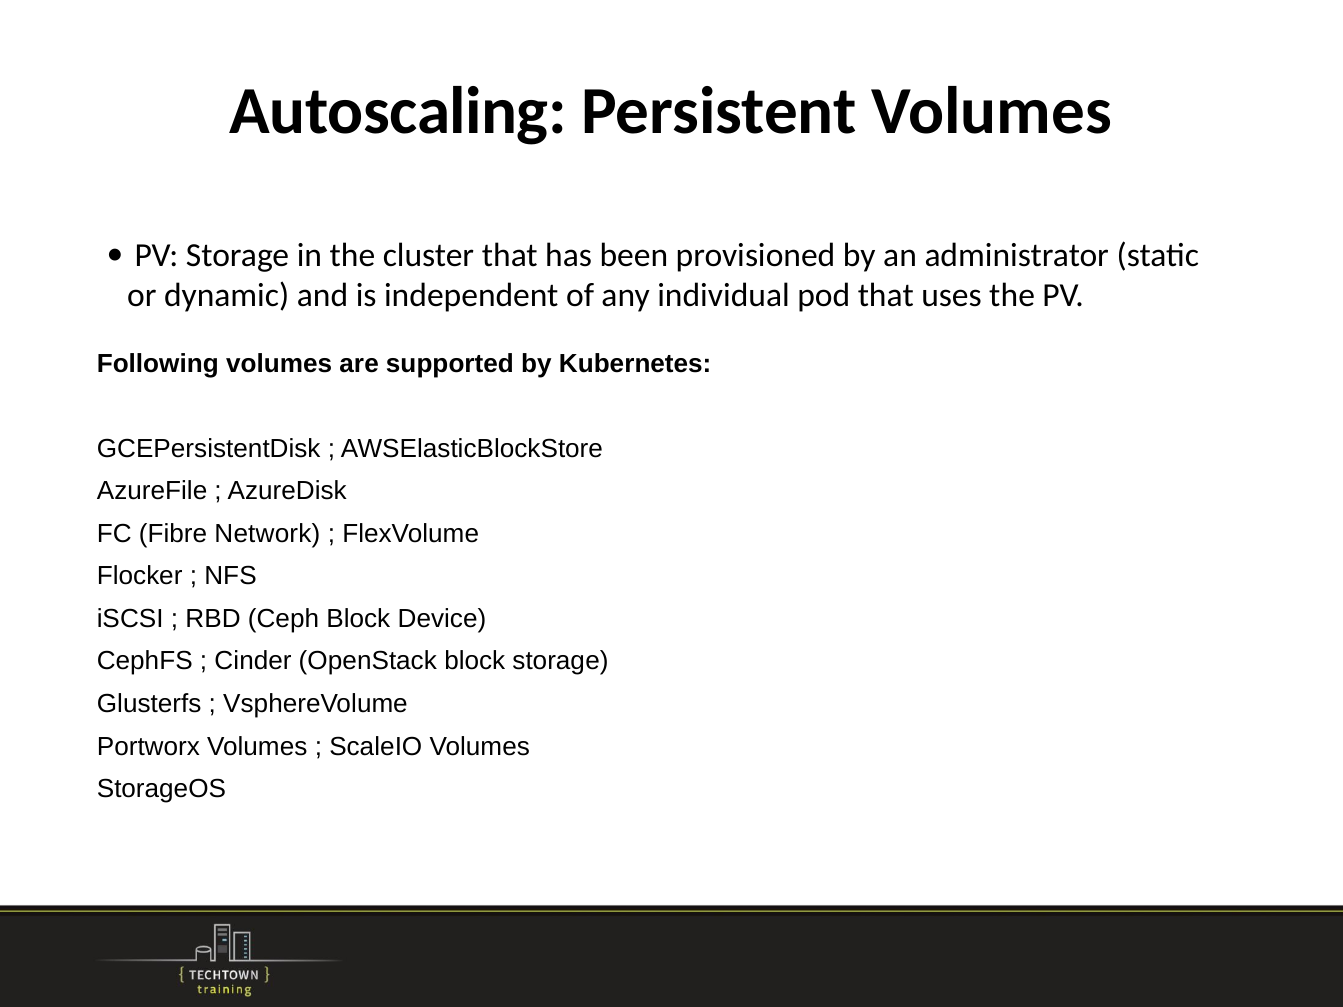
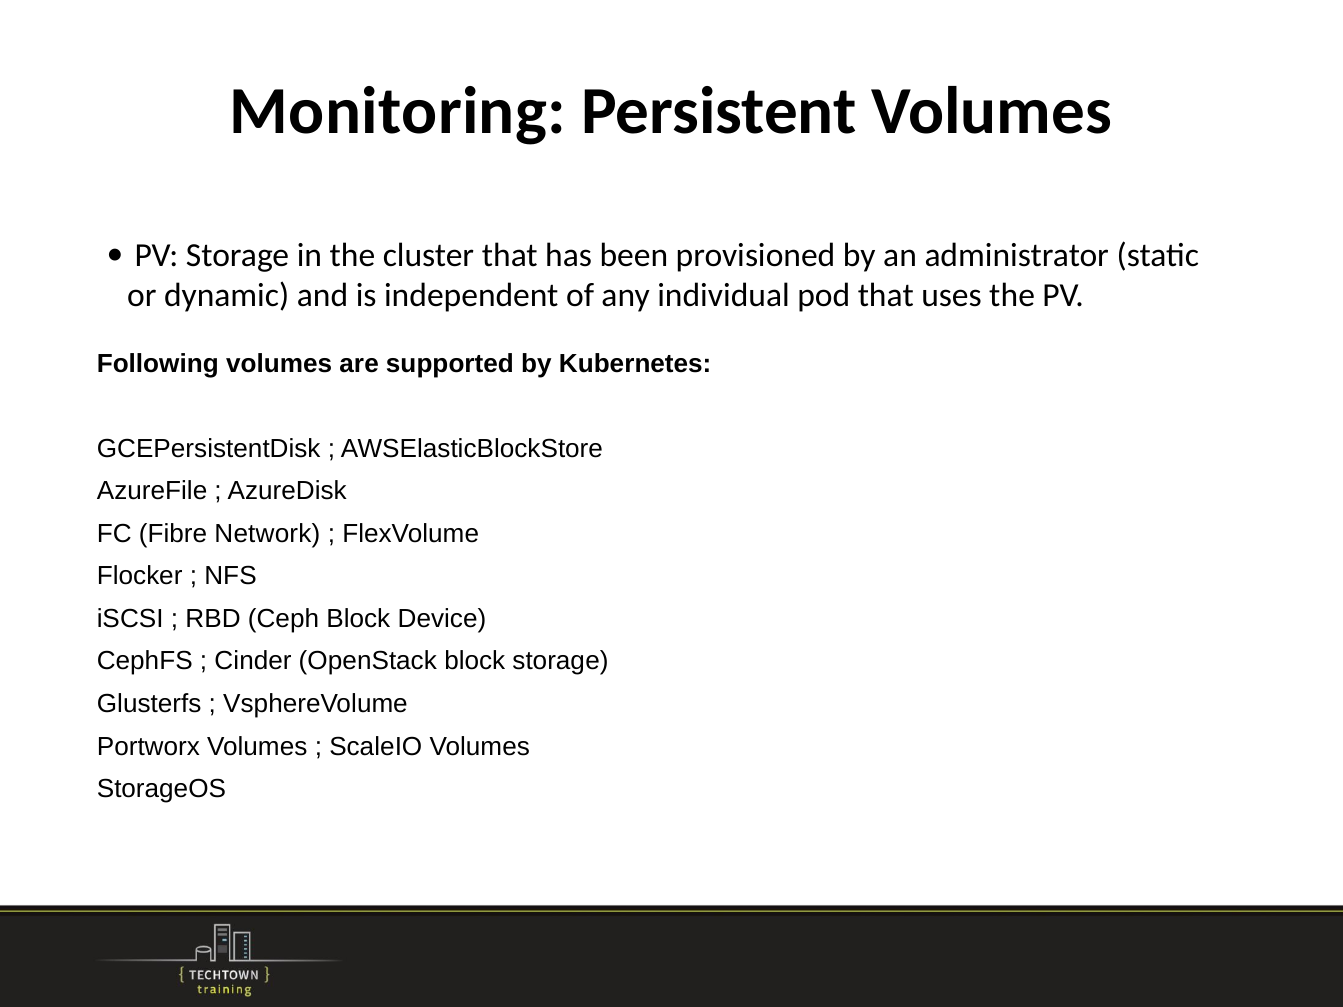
Autoscaling: Autoscaling -> Monitoring (398, 111)
